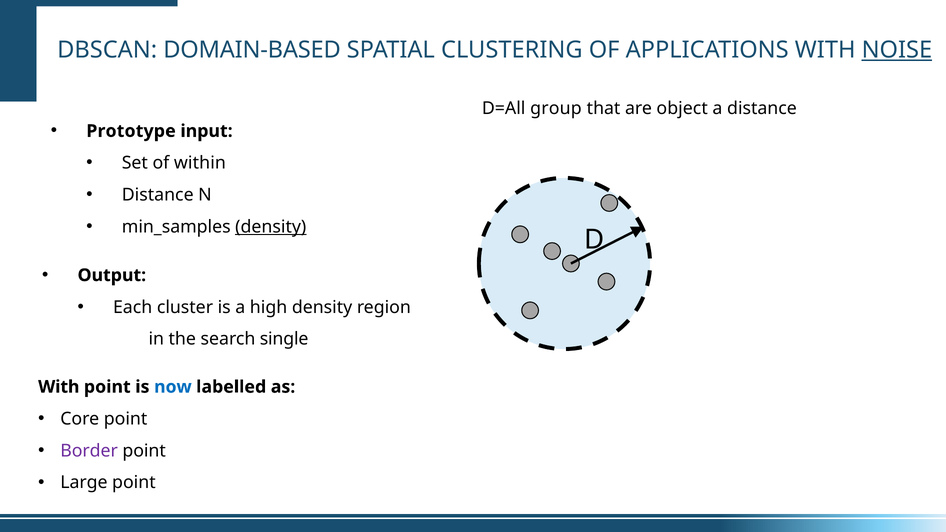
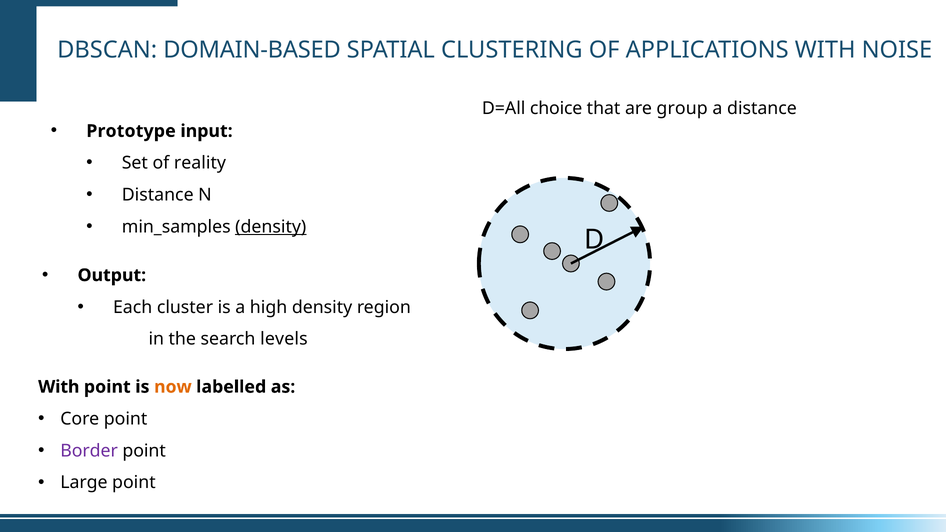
NOISE underline: present -> none (897, 50)
group: group -> choice (556, 109)
object: object -> group (682, 109)
within: within -> reality (200, 163)
single: single -> levels (284, 339)
now colour: blue -> orange (173, 387)
